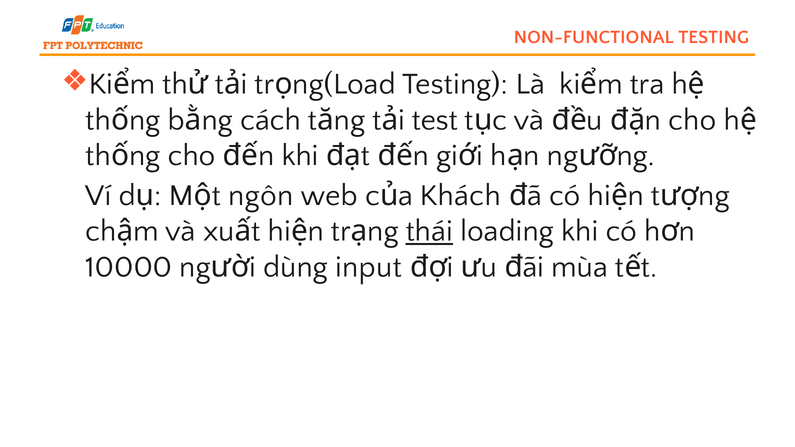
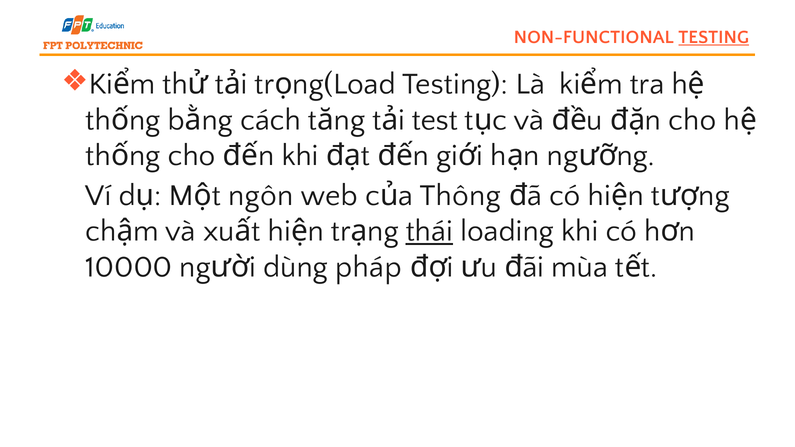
TESTING underline: none -> present (714, 37)
Khách: Khách -> Thông (460, 195)
input: input -> pháp (369, 267)
